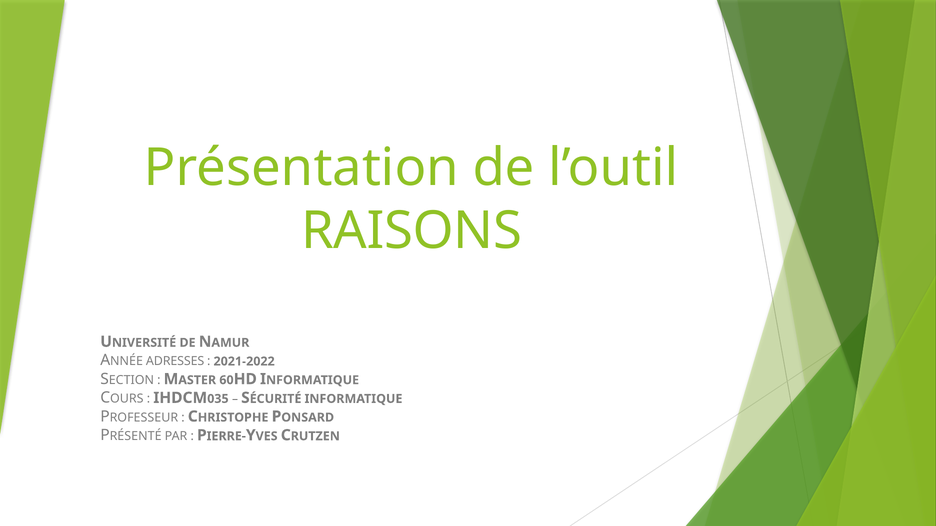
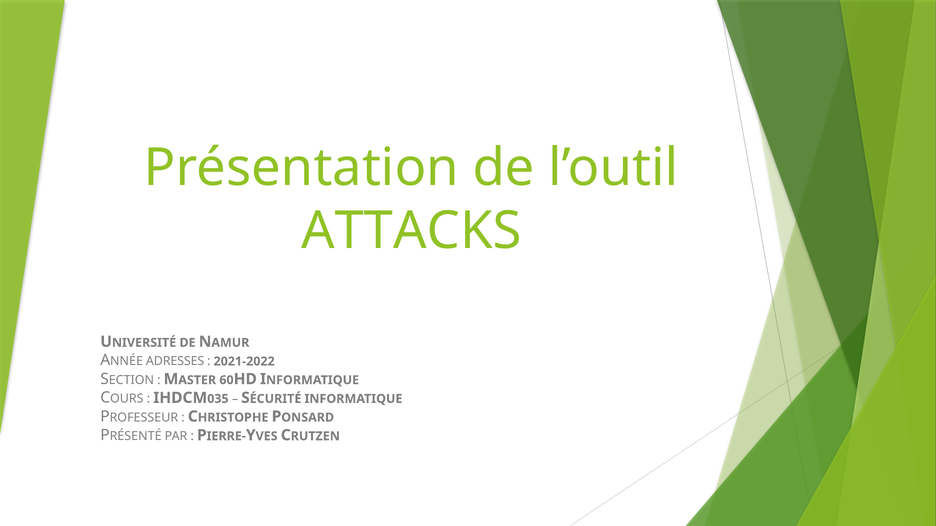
RAISONS: RAISONS -> ATTACKS (411, 231)
